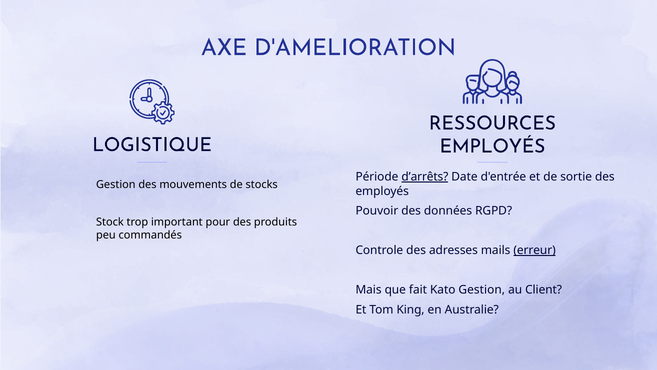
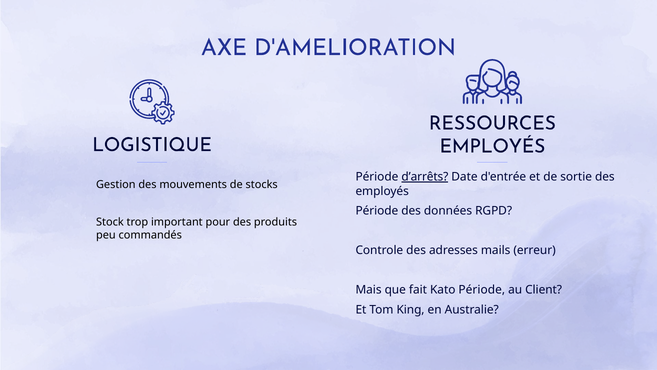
Pouvoir: Pouvoir -> Période (377, 211)
erreur underline: present -> none (535, 250)
Kato Gestion: Gestion -> Période (482, 290)
